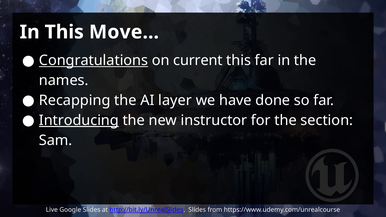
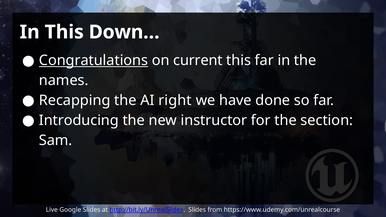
Move…: Move… -> Down… (124, 32)
layer: layer -> right (175, 100)
Introducing underline: present -> none (79, 120)
